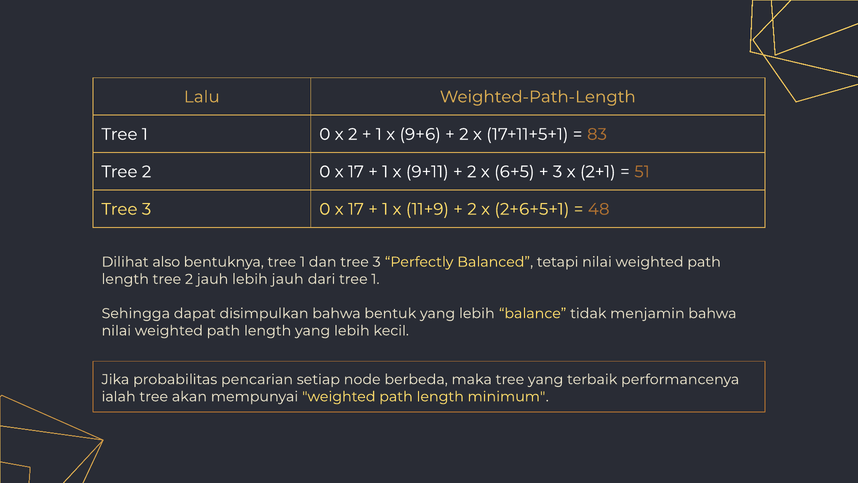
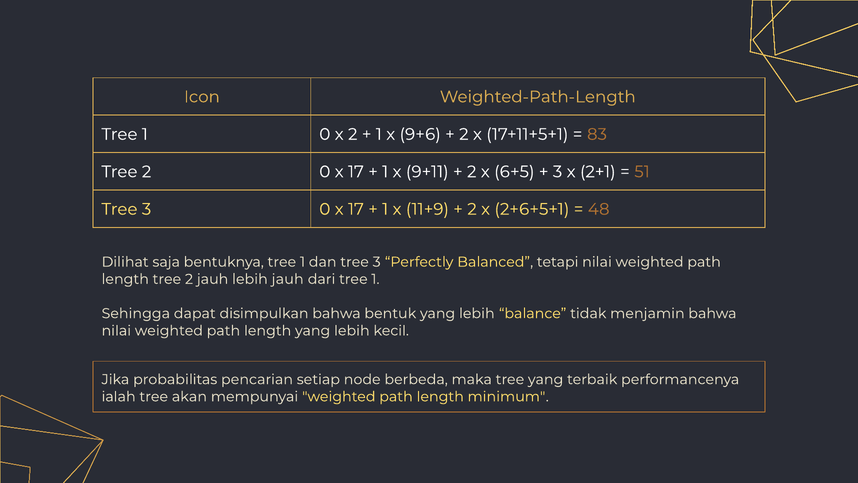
Lalu: Lalu -> Icon (202, 97)
also: also -> saja (166, 262)
